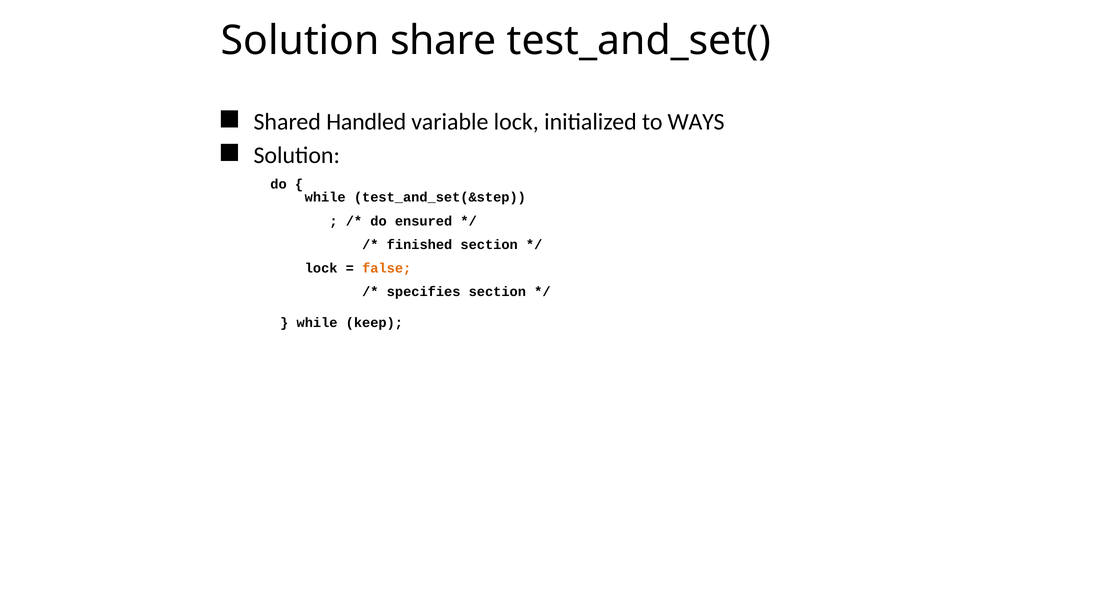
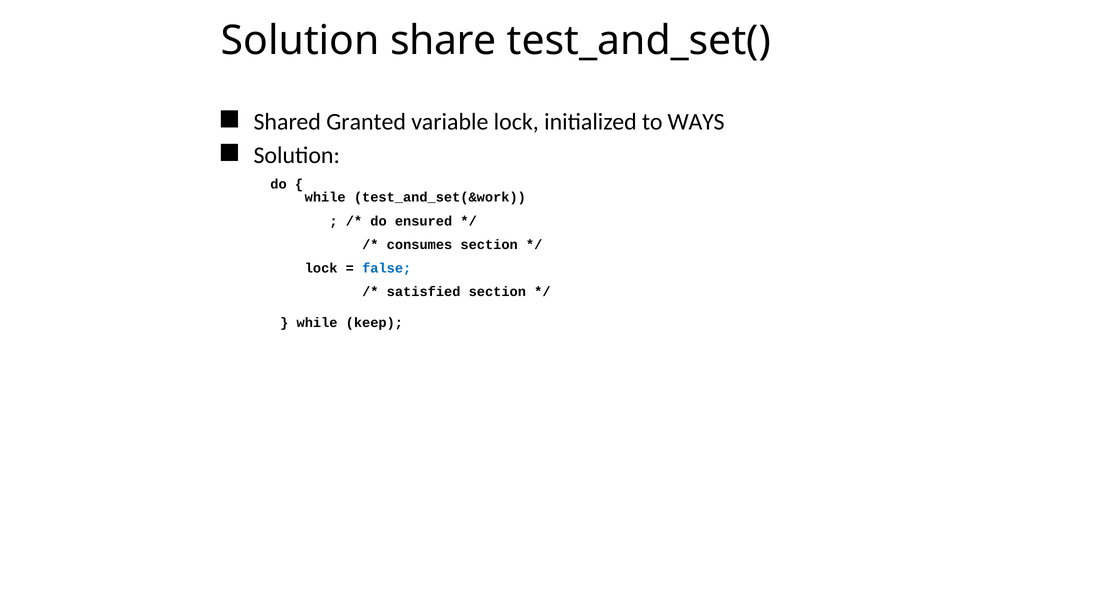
Handled: Handled -> Granted (366, 122)
test_and_set(&step: test_and_set(&step -> test_and_set(&work (440, 197)
finished: finished -> consumes (420, 244)
false colour: orange -> blue (387, 268)
specifies: specifies -> satisfied (424, 291)
